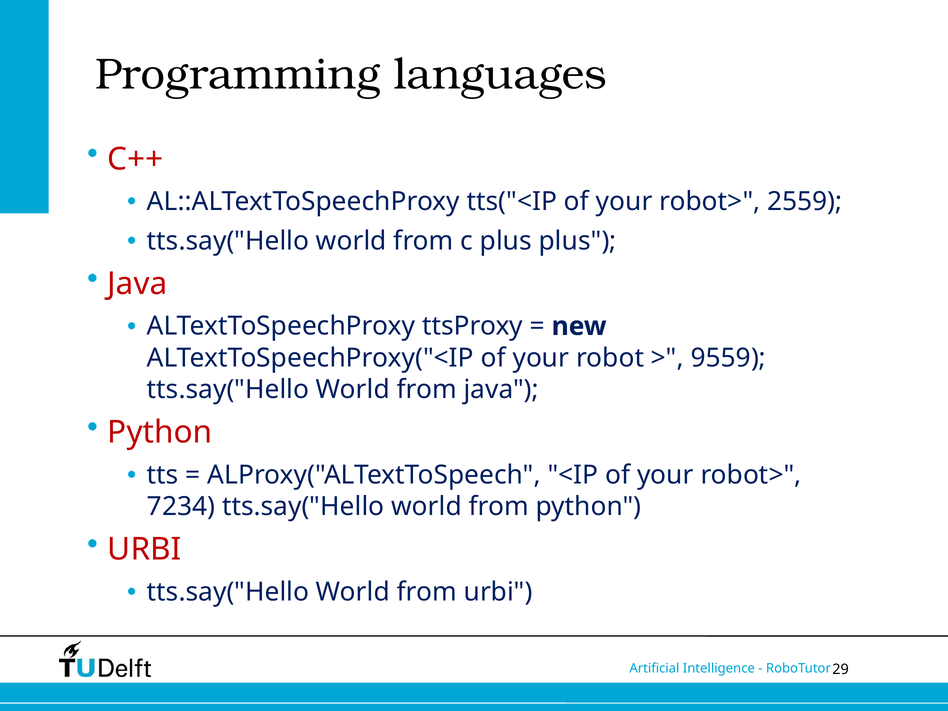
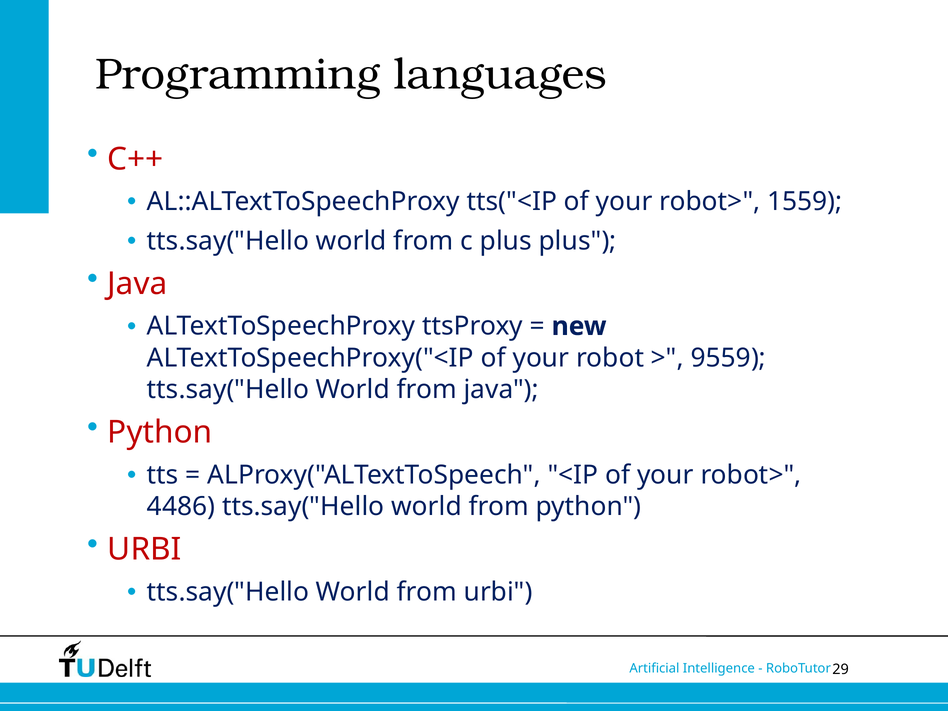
2559: 2559 -> 1559 (805, 201)
7234: 7234 -> 4486 (181, 506)
